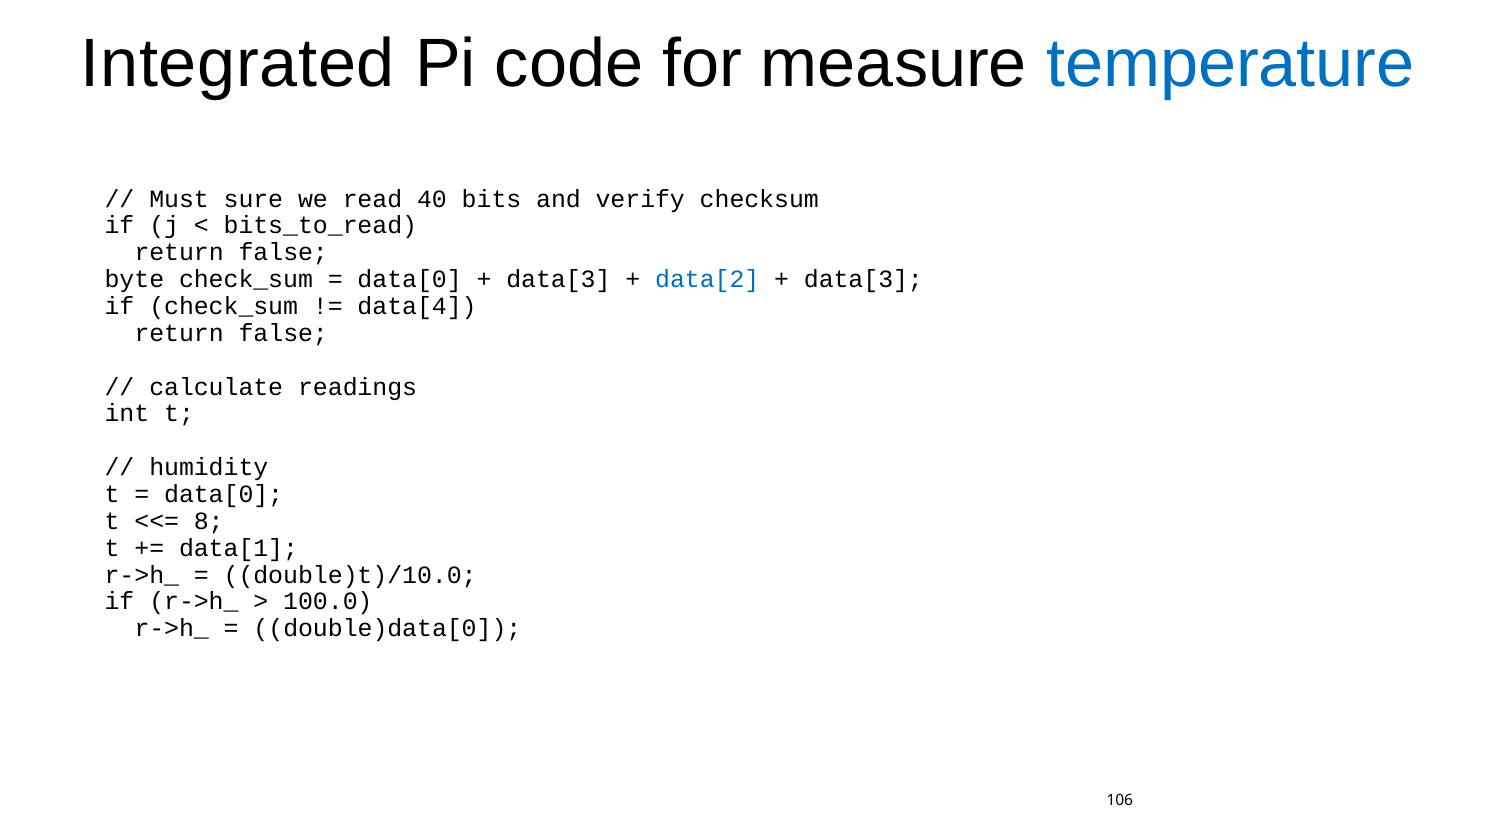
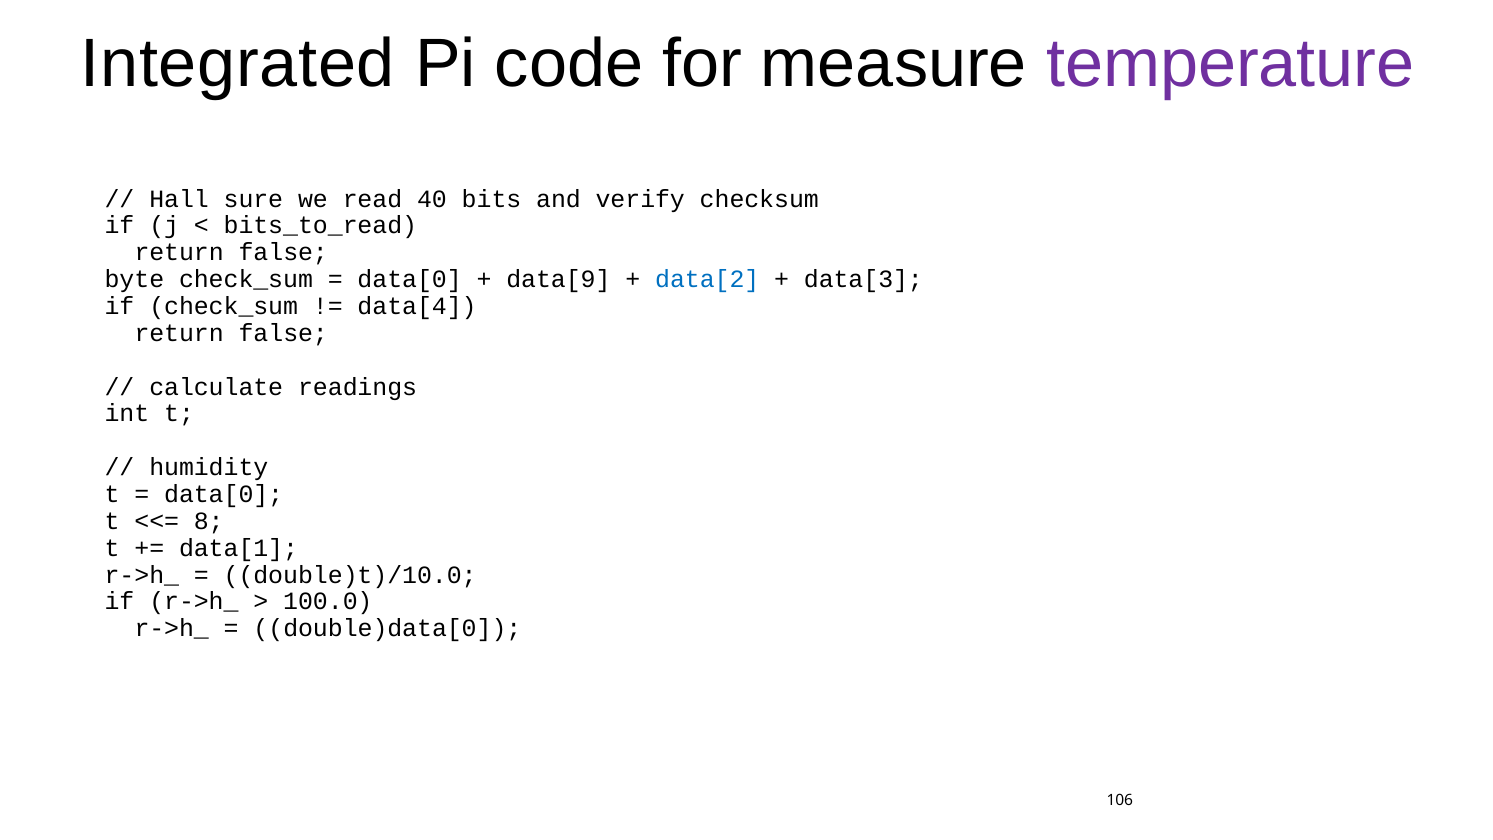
temperature colour: blue -> purple (1230, 64)
Must: Must -> Hall (179, 199)
data[3: data[3 -> data[9 (558, 279)
